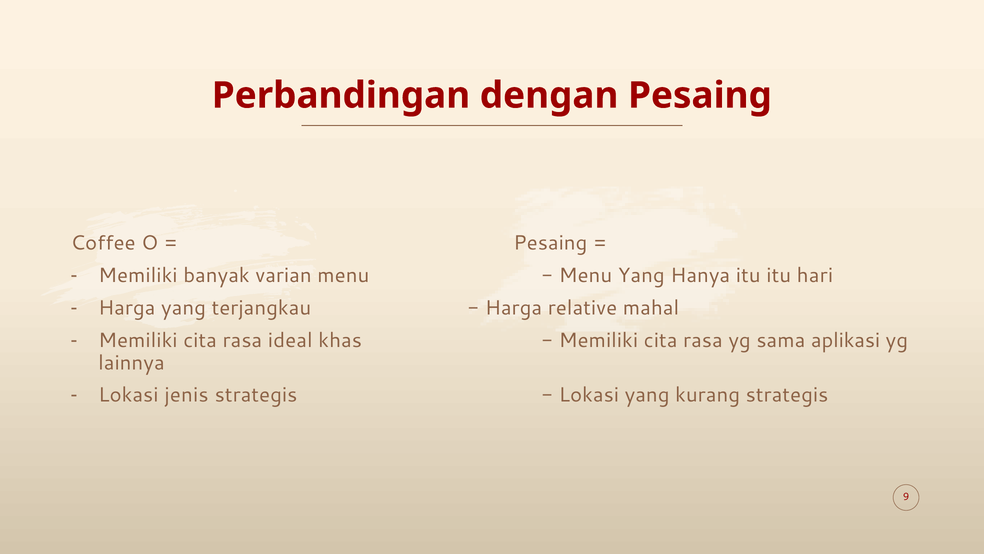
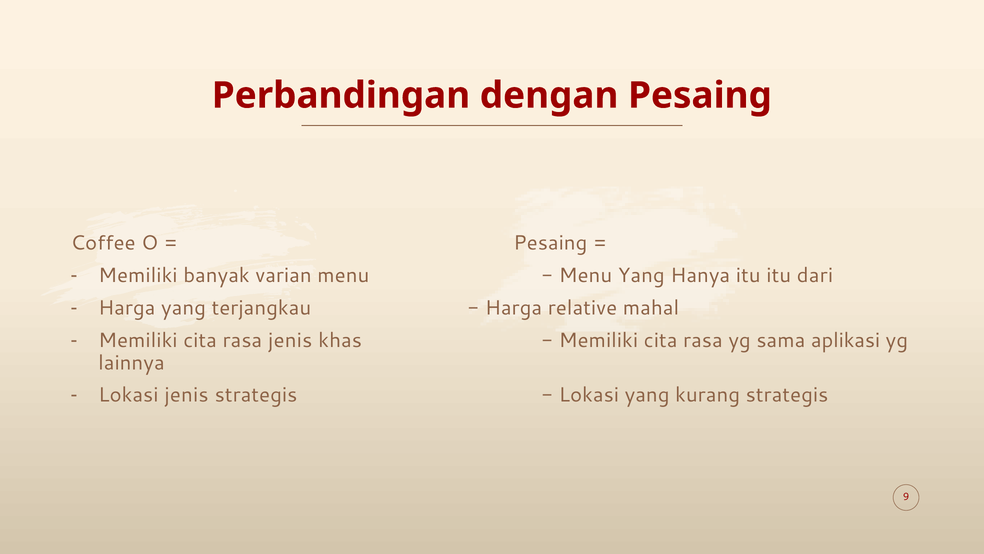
hari: hari -> dari (815, 275)
rasa ideal: ideal -> jenis (290, 340)
